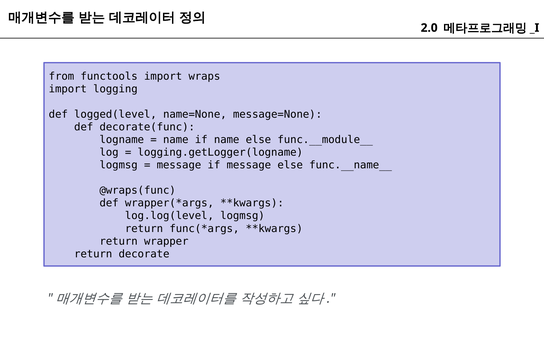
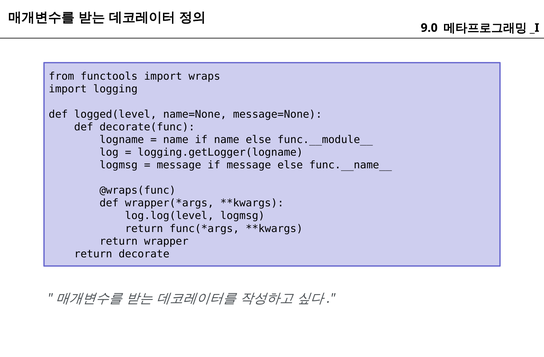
2.0: 2.0 -> 9.0 (429, 28)
